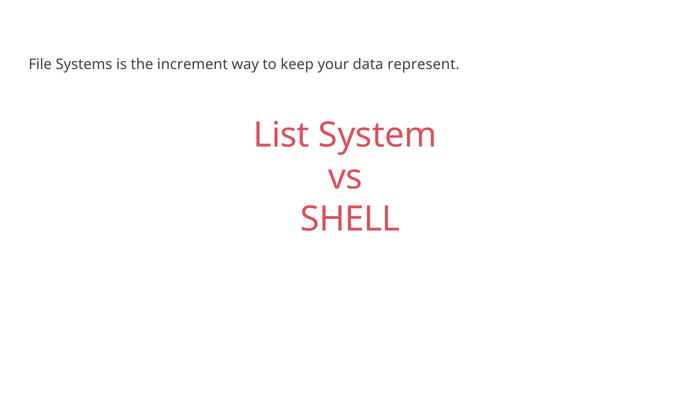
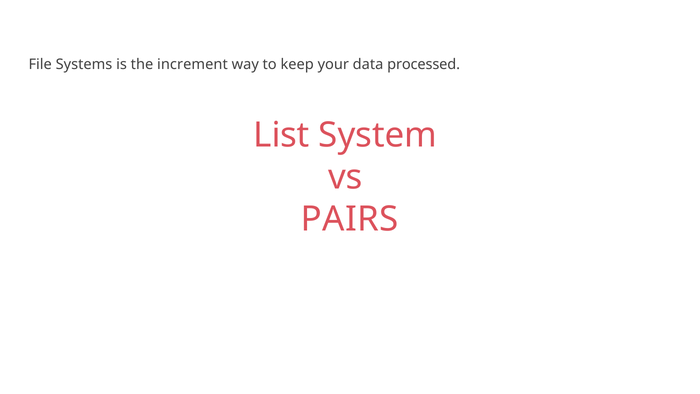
represent: represent -> processed (424, 65)
SHELL: SHELL -> PAIRS (350, 219)
